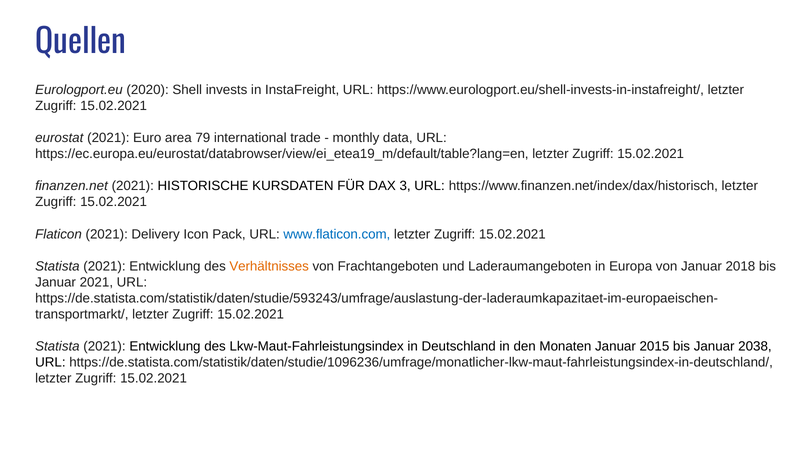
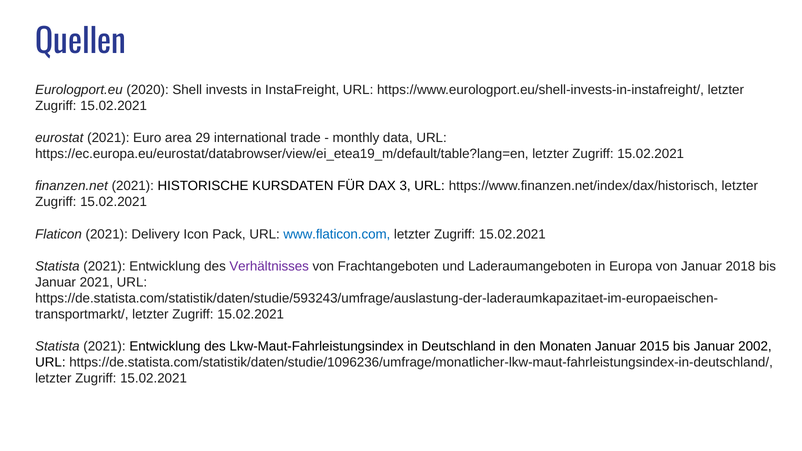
79: 79 -> 29 (203, 138)
Verhältnisses colour: orange -> purple (269, 266)
2038: 2038 -> 2002 (755, 346)
